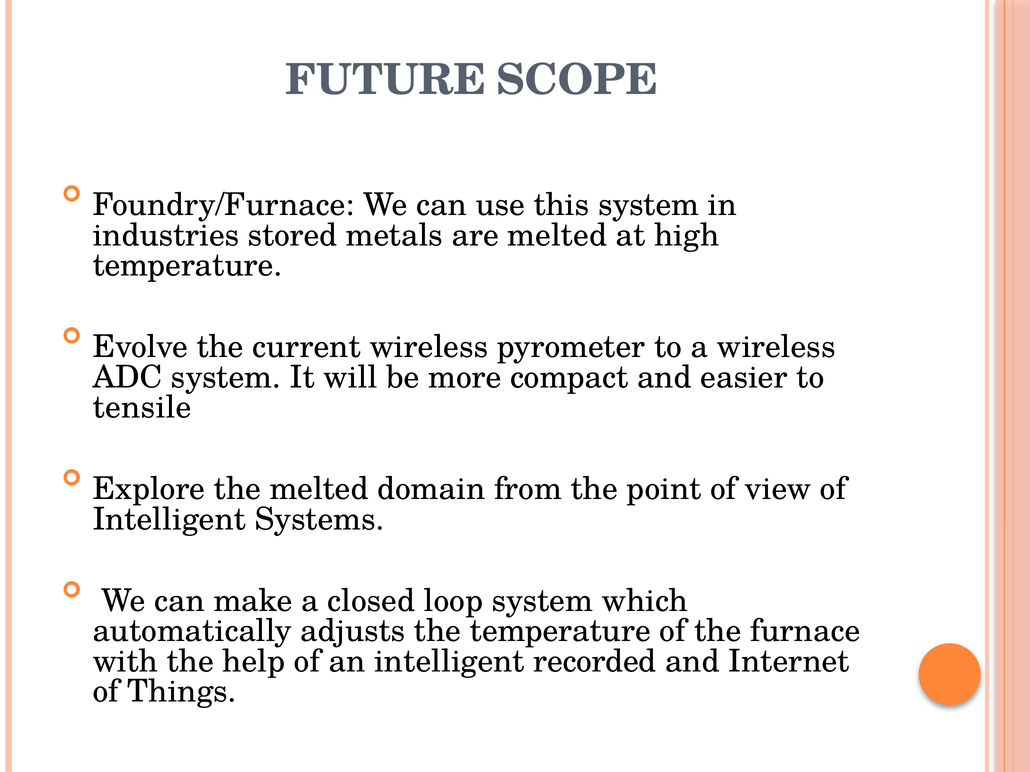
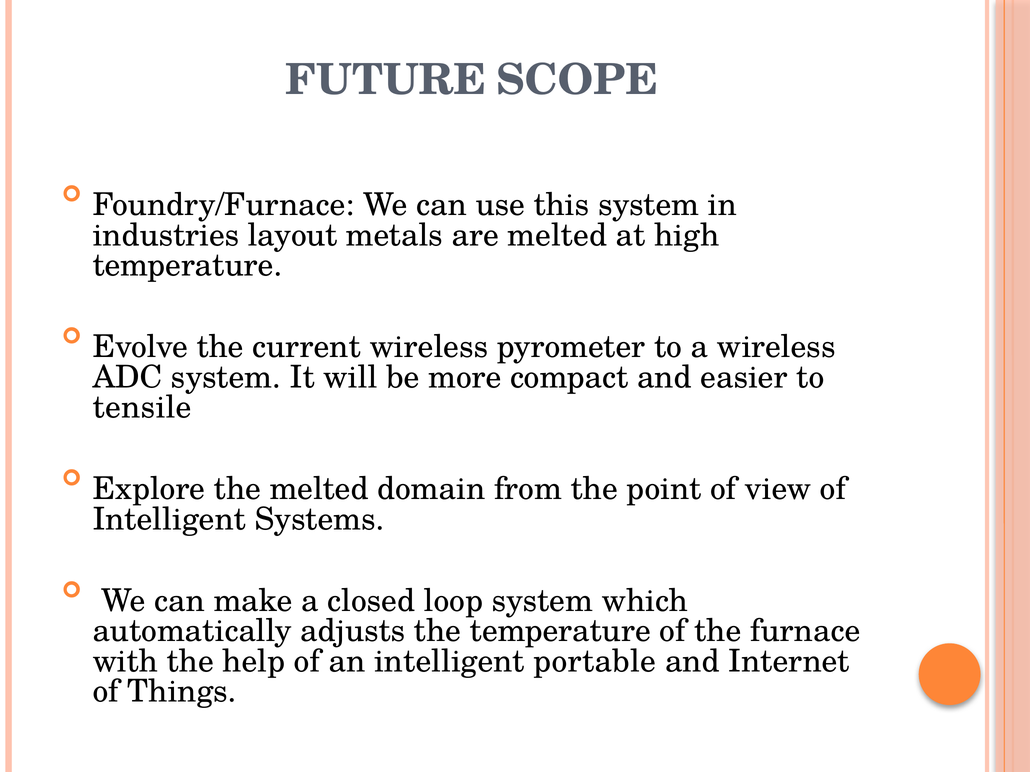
stored: stored -> layout (293, 235)
recorded: recorded -> portable (595, 662)
